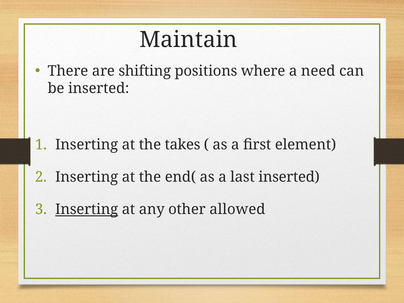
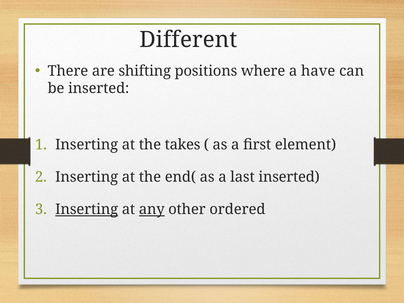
Maintain: Maintain -> Different (188, 40)
need: need -> have (318, 71)
any underline: none -> present (152, 209)
allowed: allowed -> ordered (237, 209)
